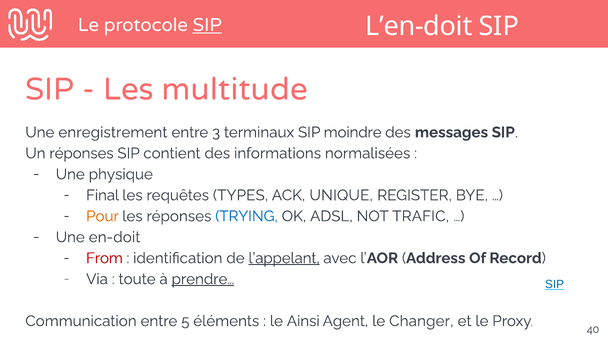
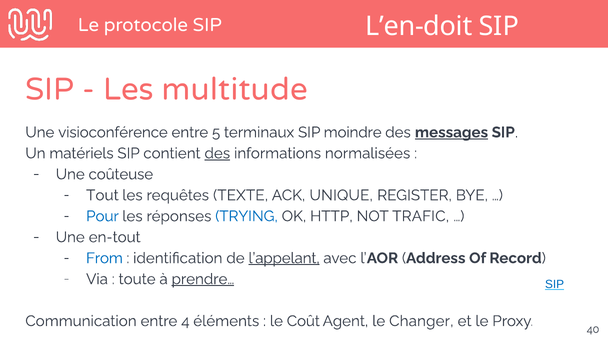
SIP underline: present -> none (207, 25)
enregistrement: enregistrement -> visioconférence (113, 132)
3: 3 -> 5 (216, 132)
messages underline: none -> present (451, 132)
Un réponses: réponses -> matériels (82, 153)
des underline: none -> present (217, 153)
physique: physique -> coûteuse (121, 174)
Final: Final -> Tout (102, 195)
TYPES: TYPES -> TEXTE (241, 195)
Pour colour: orange -> blue (102, 216)
ADSL: ADSL -> HTTP (331, 216)
en-doit: en-doit -> en-tout (115, 237)
From colour: red -> blue (104, 258)
5: 5 -> 4 (185, 321)
Ainsi: Ainsi -> Coût (303, 321)
